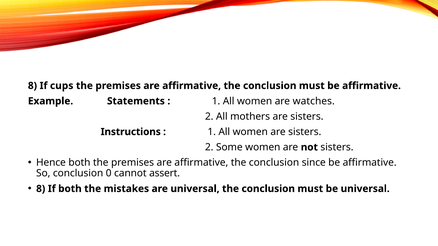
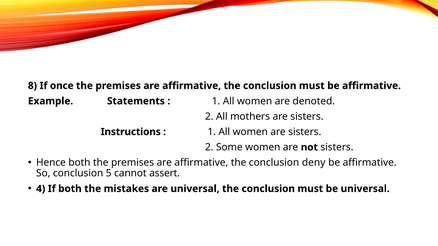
cups: cups -> once (62, 86)
watches: watches -> denoted (314, 101)
since: since -> deny (314, 163)
0: 0 -> 5 (109, 174)
8: 8 -> 4 (41, 189)
